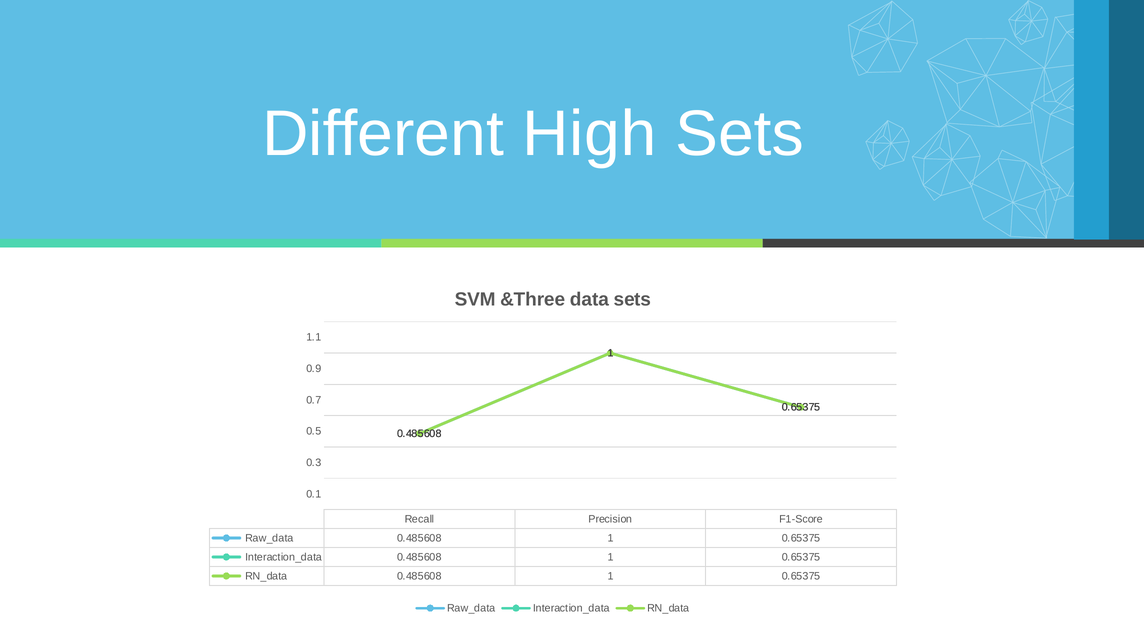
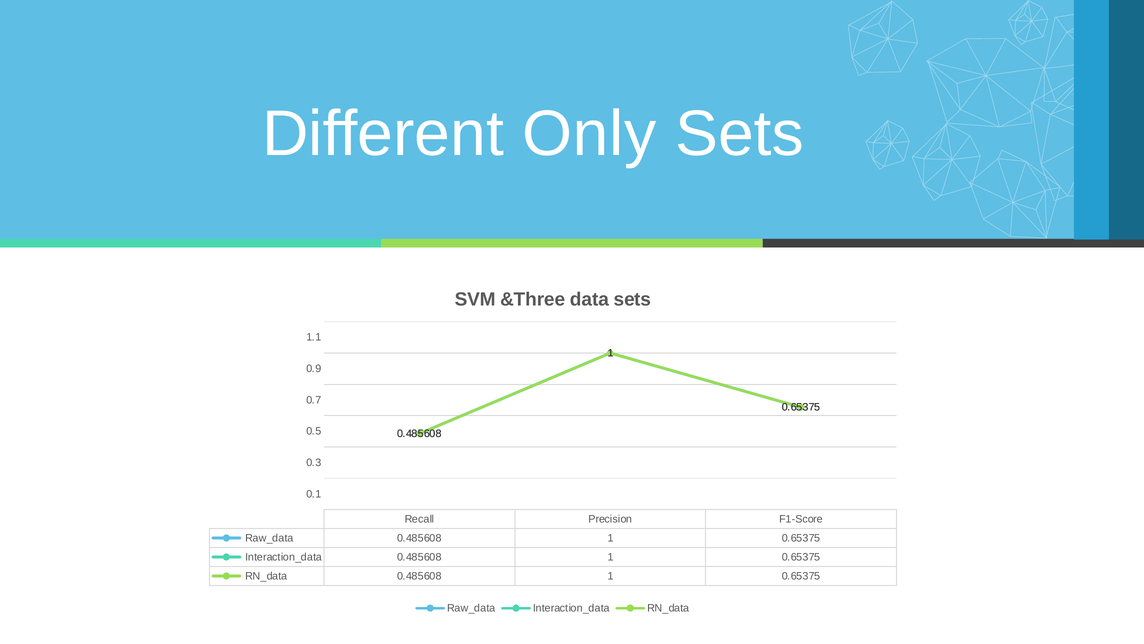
High: High -> Only (589, 134)
